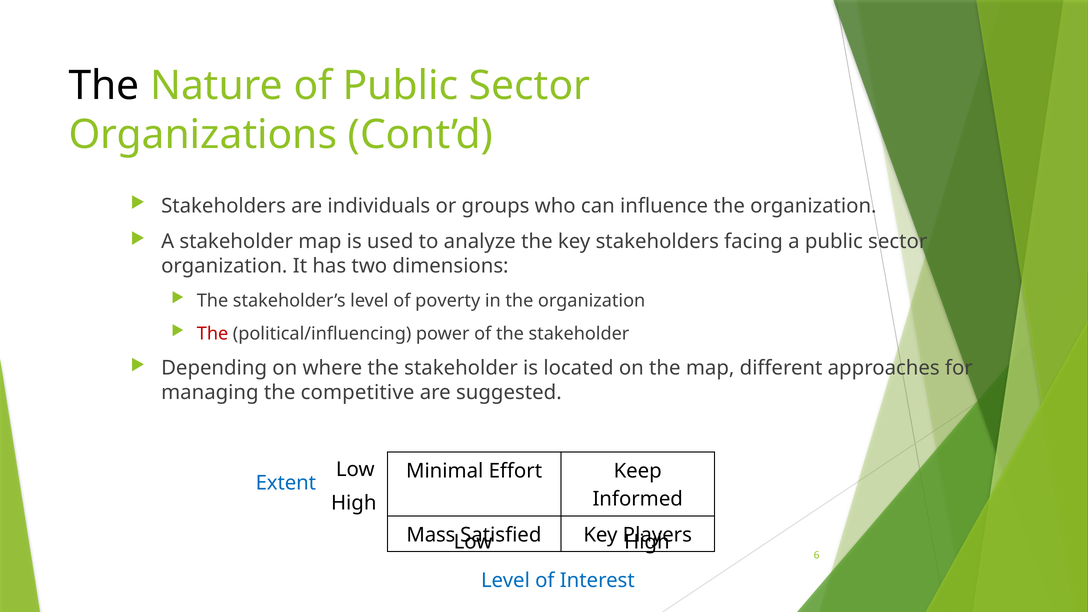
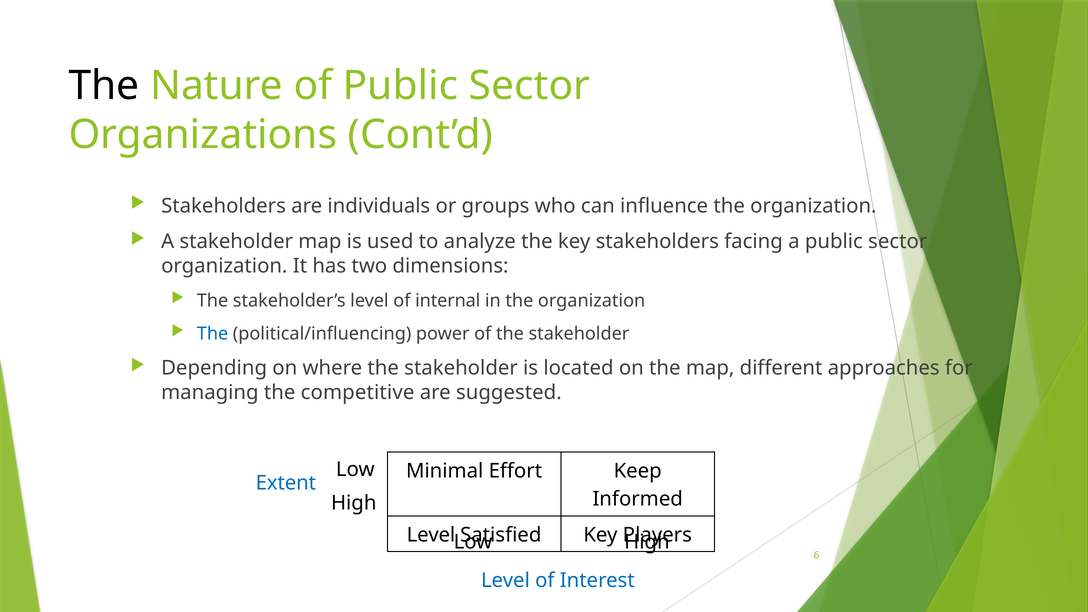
poverty: poverty -> internal (448, 301)
The colour: red -> blue (213, 334)
Mass: Mass -> Level (431, 535)
